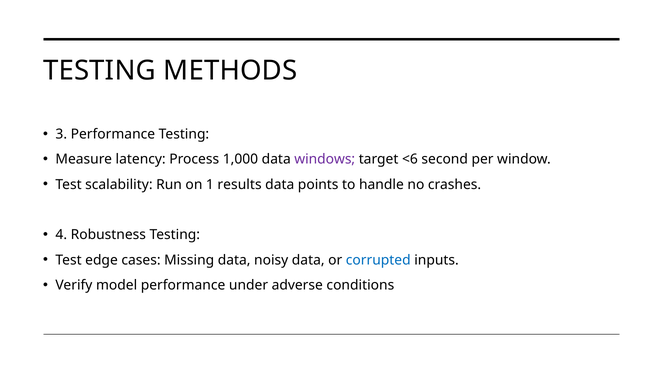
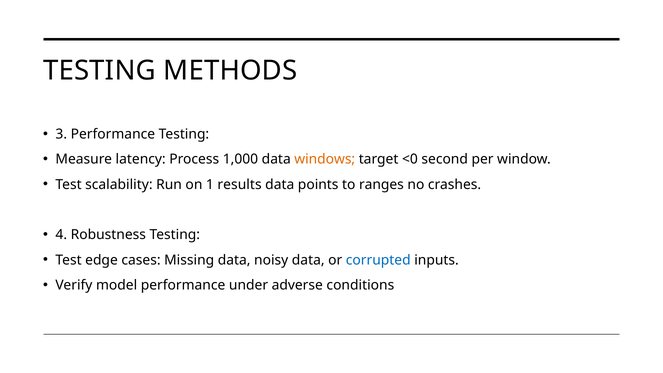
windows colour: purple -> orange (325, 159)
<6: <6 -> <0 (410, 159)
handle: handle -> ranges (381, 185)
